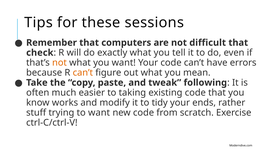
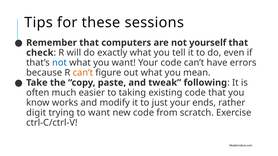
difficult: difficult -> yourself (208, 43)
not colour: orange -> blue (59, 63)
tidy: tidy -> just (160, 103)
stuff: stuff -> digit (36, 113)
